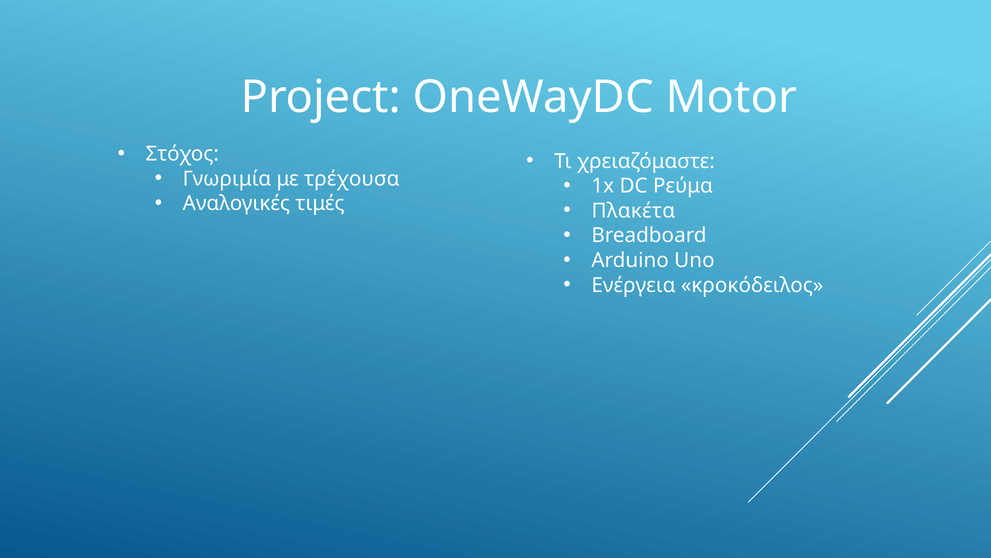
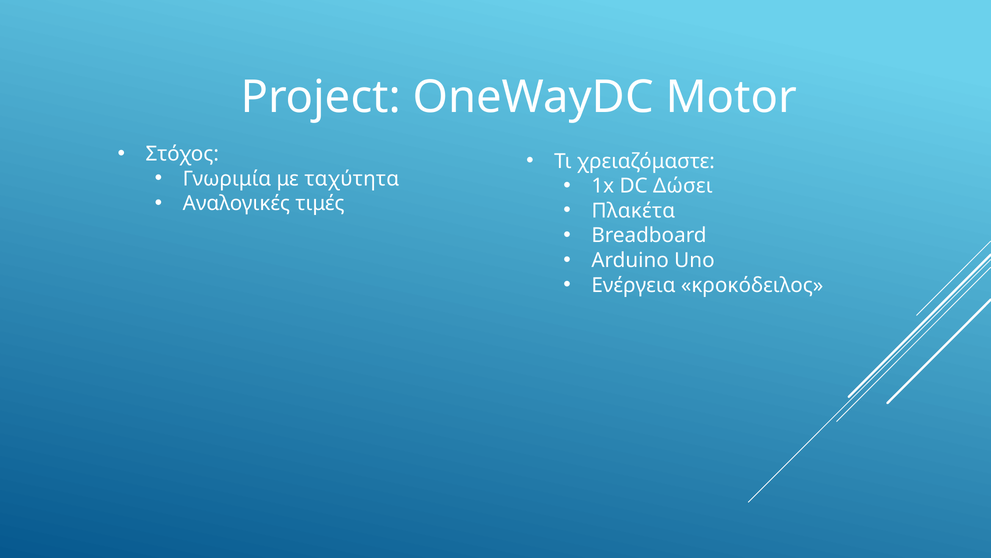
τρέχουσα: τρέχουσα -> ταχύτητα (352, 179)
Ρεύμα: Ρεύμα -> Δώσει (683, 186)
